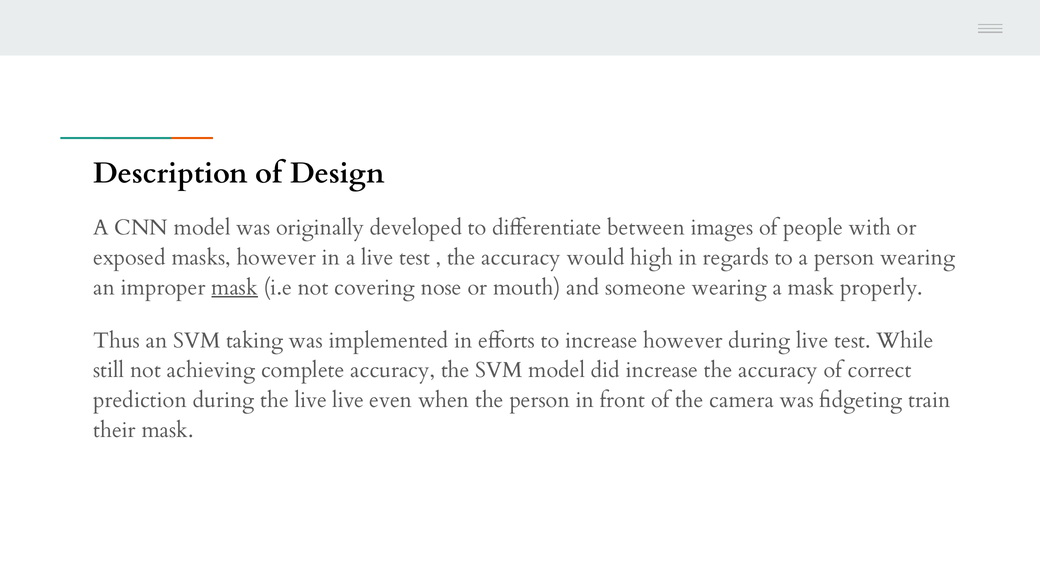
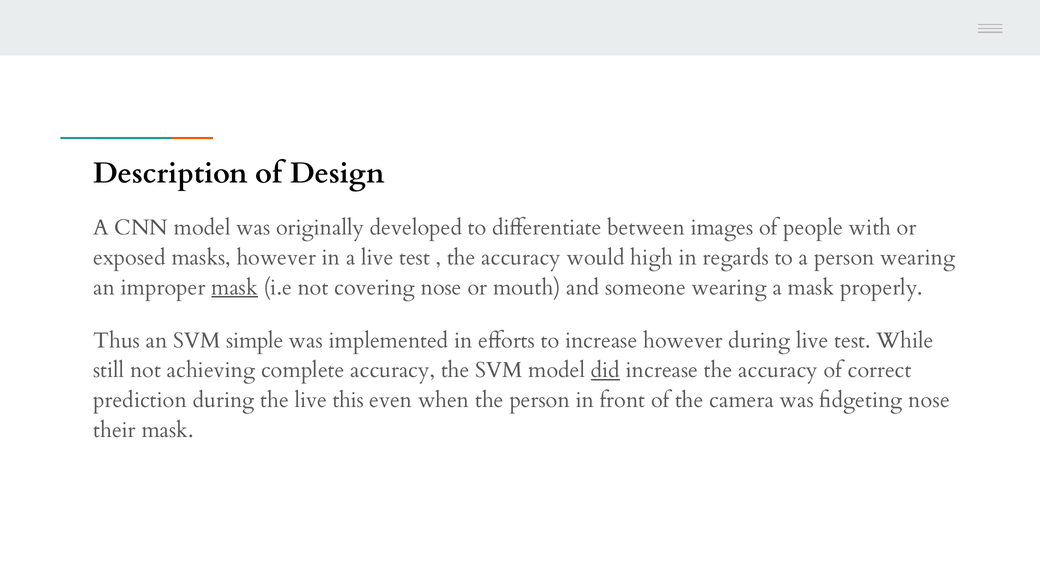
taking: taking -> simple (255, 340)
did underline: none -> present (605, 370)
live live: live -> this (348, 400)
fidgeting train: train -> nose (929, 400)
